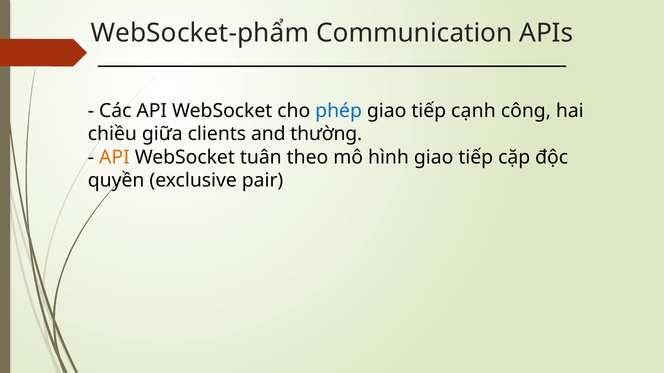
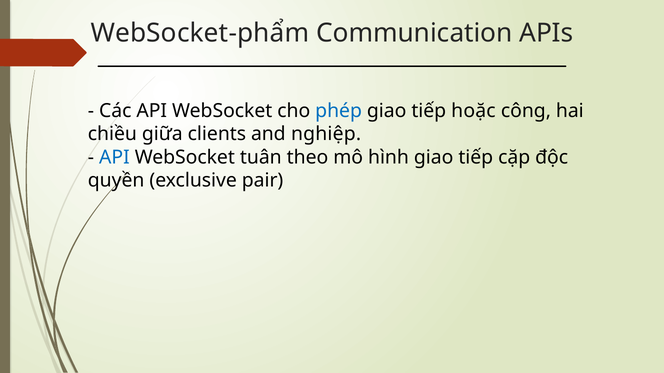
cạnh: cạnh -> hoặc (473, 111)
thường: thường -> nghiệp (326, 134)
API colour: orange -> blue (114, 157)
